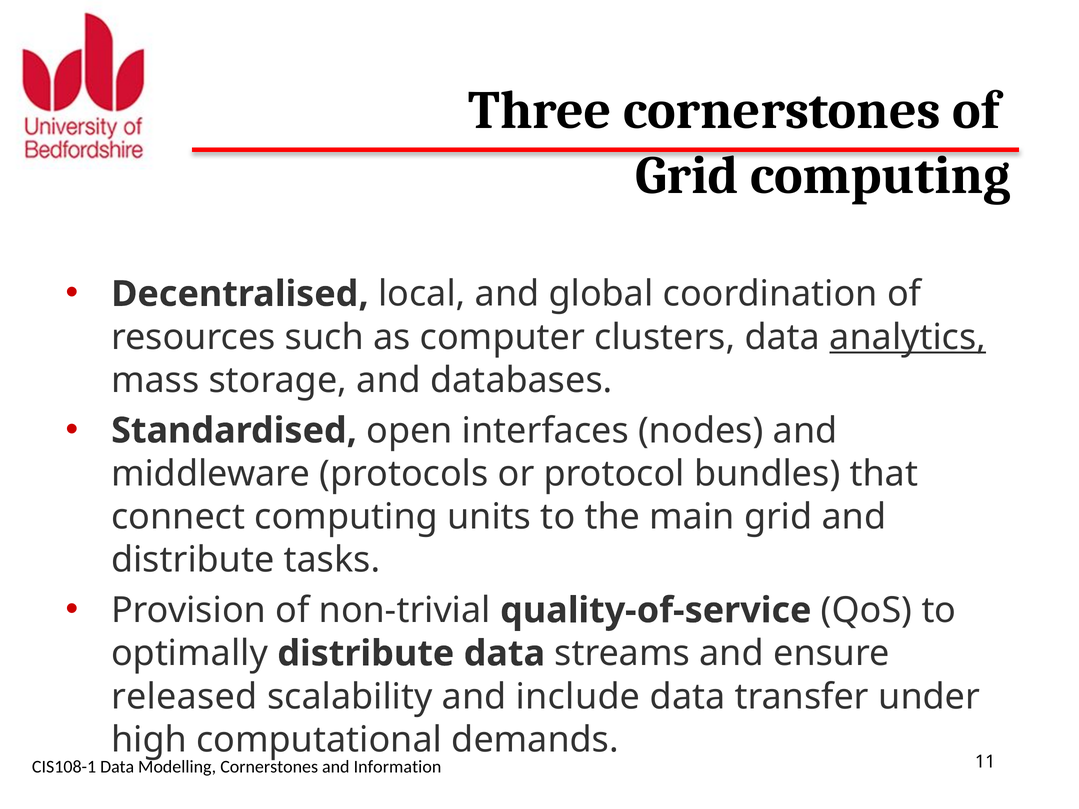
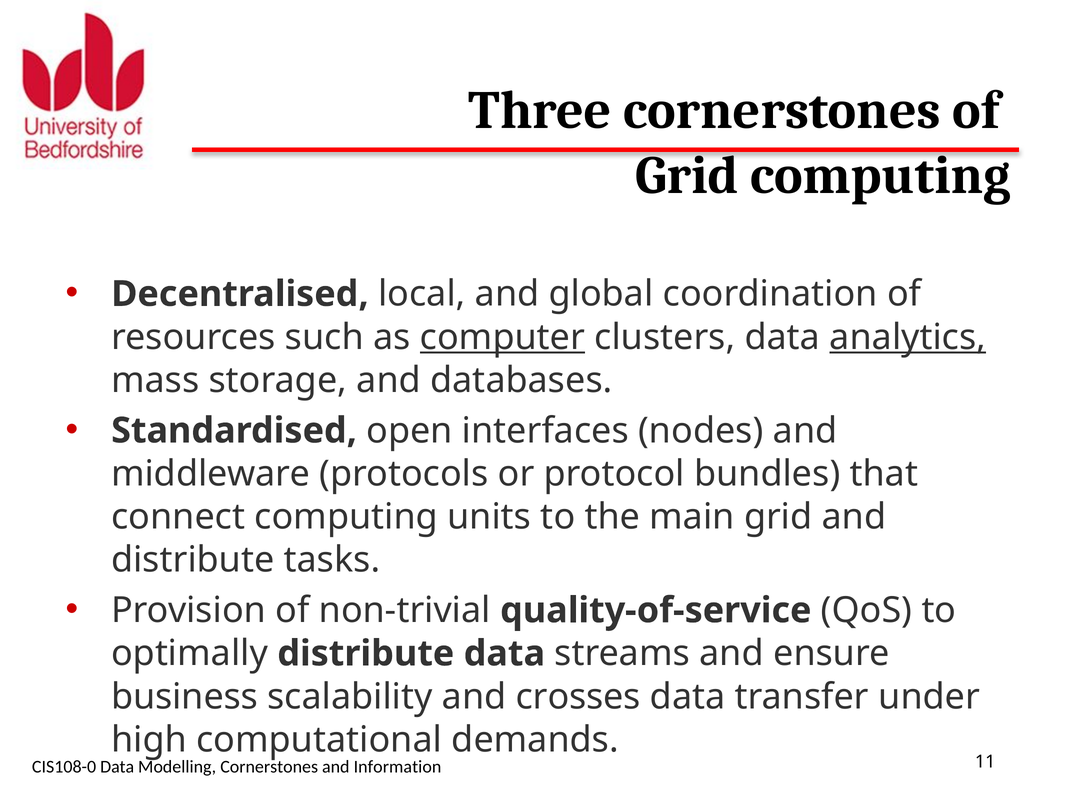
computer underline: none -> present (502, 337)
released: released -> business (185, 697)
include: include -> crosses (578, 697)
CIS108-1: CIS108-1 -> CIS108-0 (64, 767)
